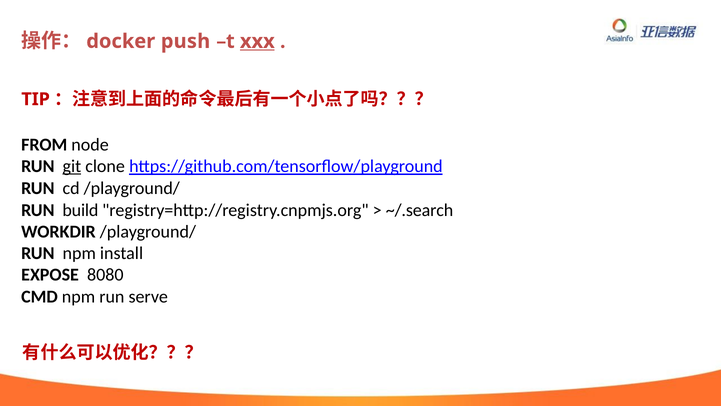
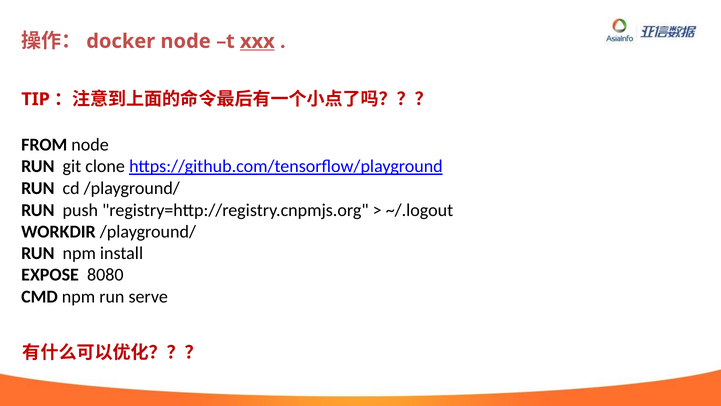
push: push -> node (186, 41)
git underline: present -> none (72, 166)
build: build -> push (80, 210)
~/.search: ~/.search -> ~/.logout (419, 210)
